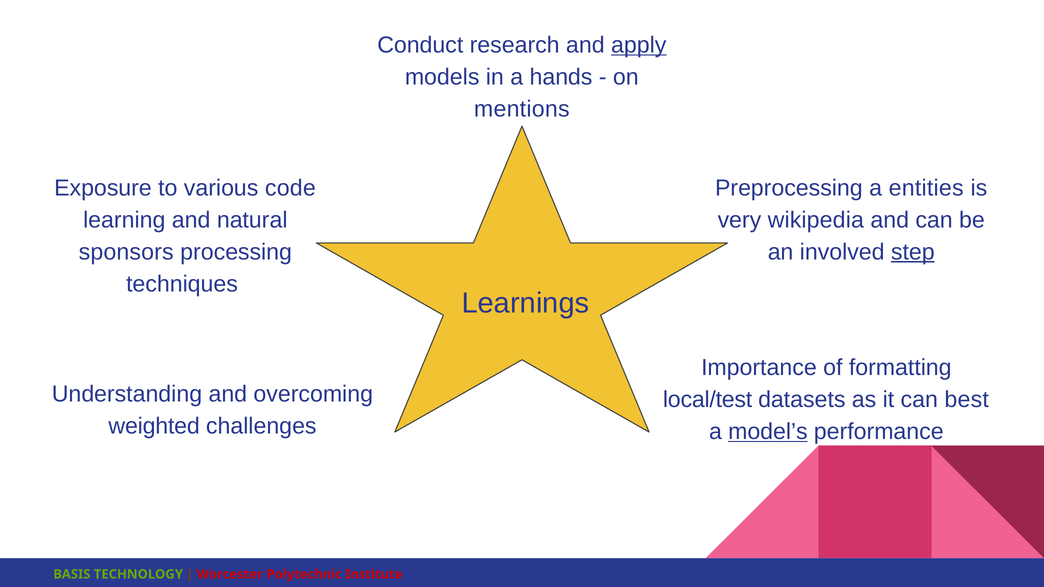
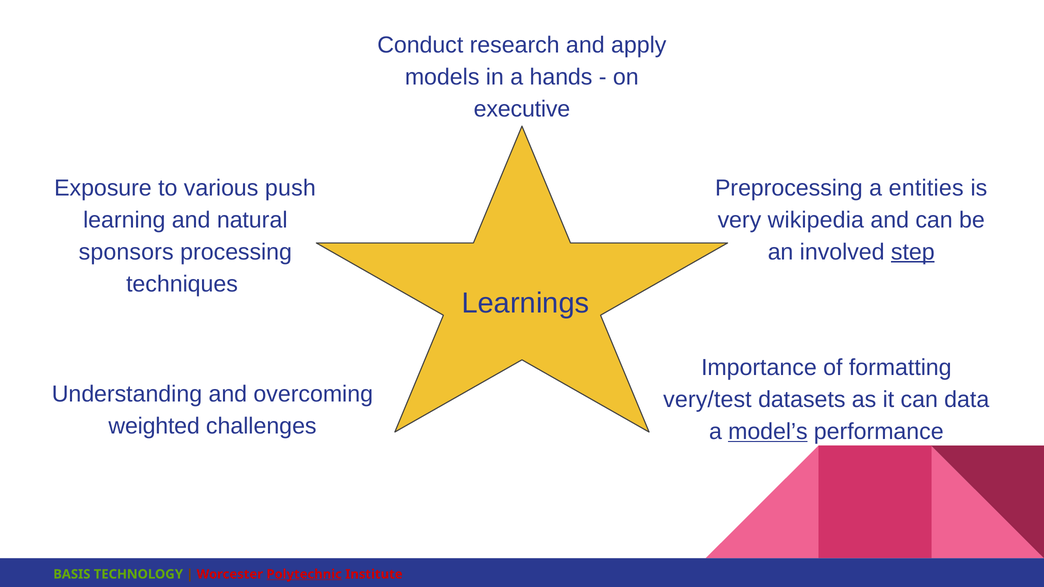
apply underline: present -> none (639, 45)
mentions: mentions -> executive (522, 109)
code: code -> push (290, 188)
local/test: local/test -> very/test (707, 400)
best: best -> data (967, 400)
Polytechnic underline: none -> present (304, 574)
